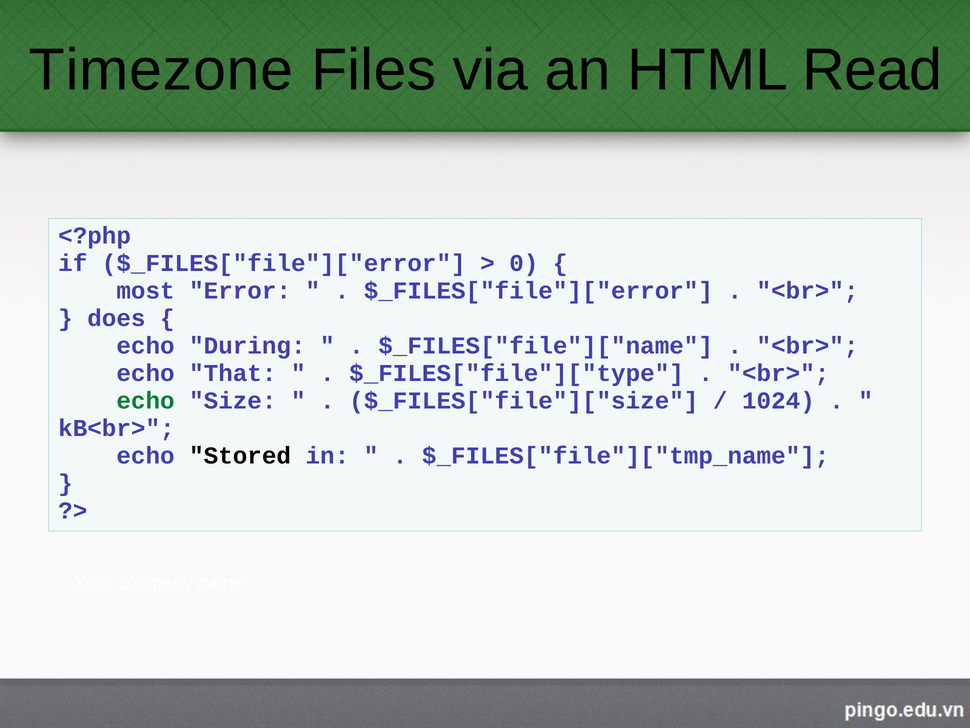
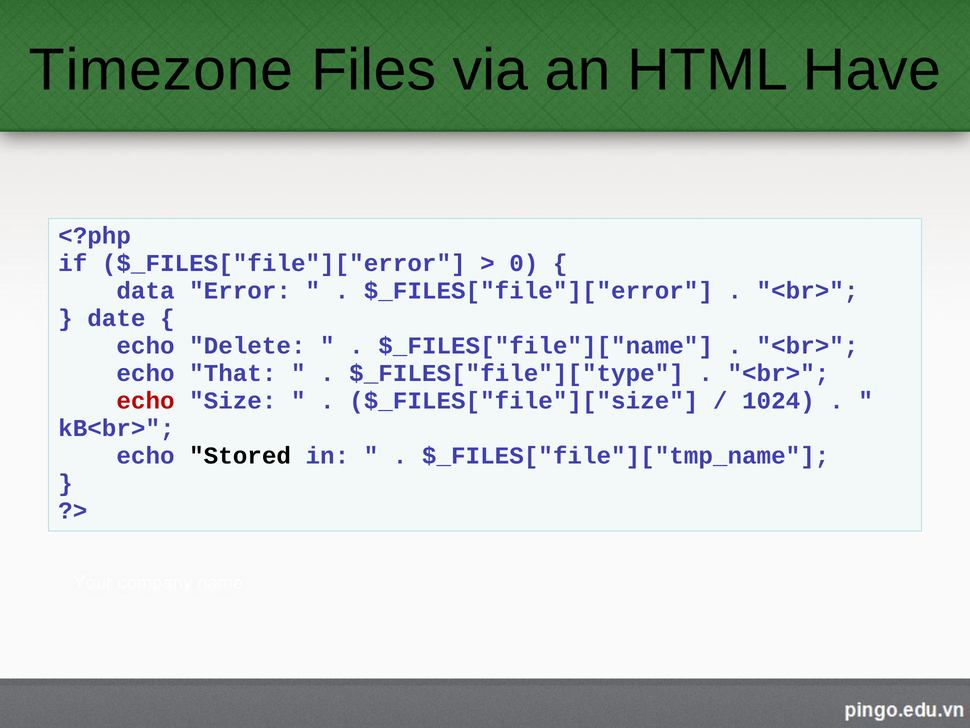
Read: Read -> Have (872, 70)
most: most -> data (146, 290)
does: does -> date (116, 318)
During: During -> Delete (247, 345)
echo colour: green -> red (146, 400)
